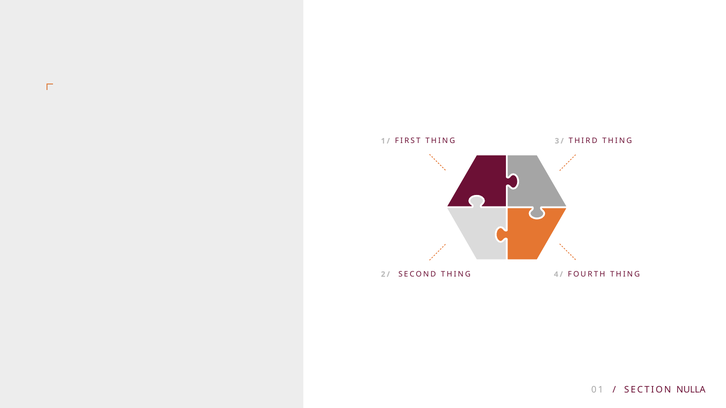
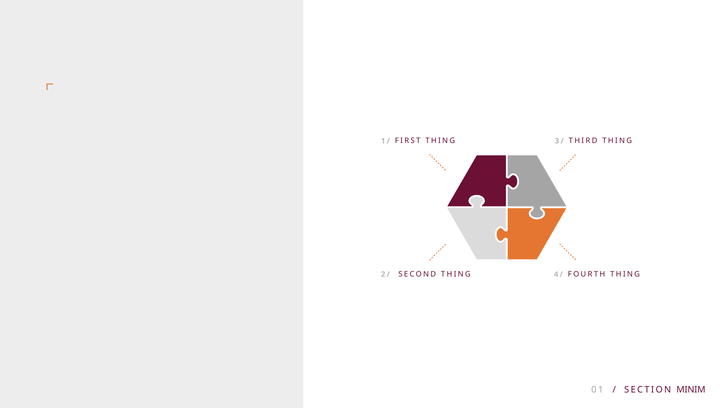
NULLA: NULLA -> MINIM (691, 390)
